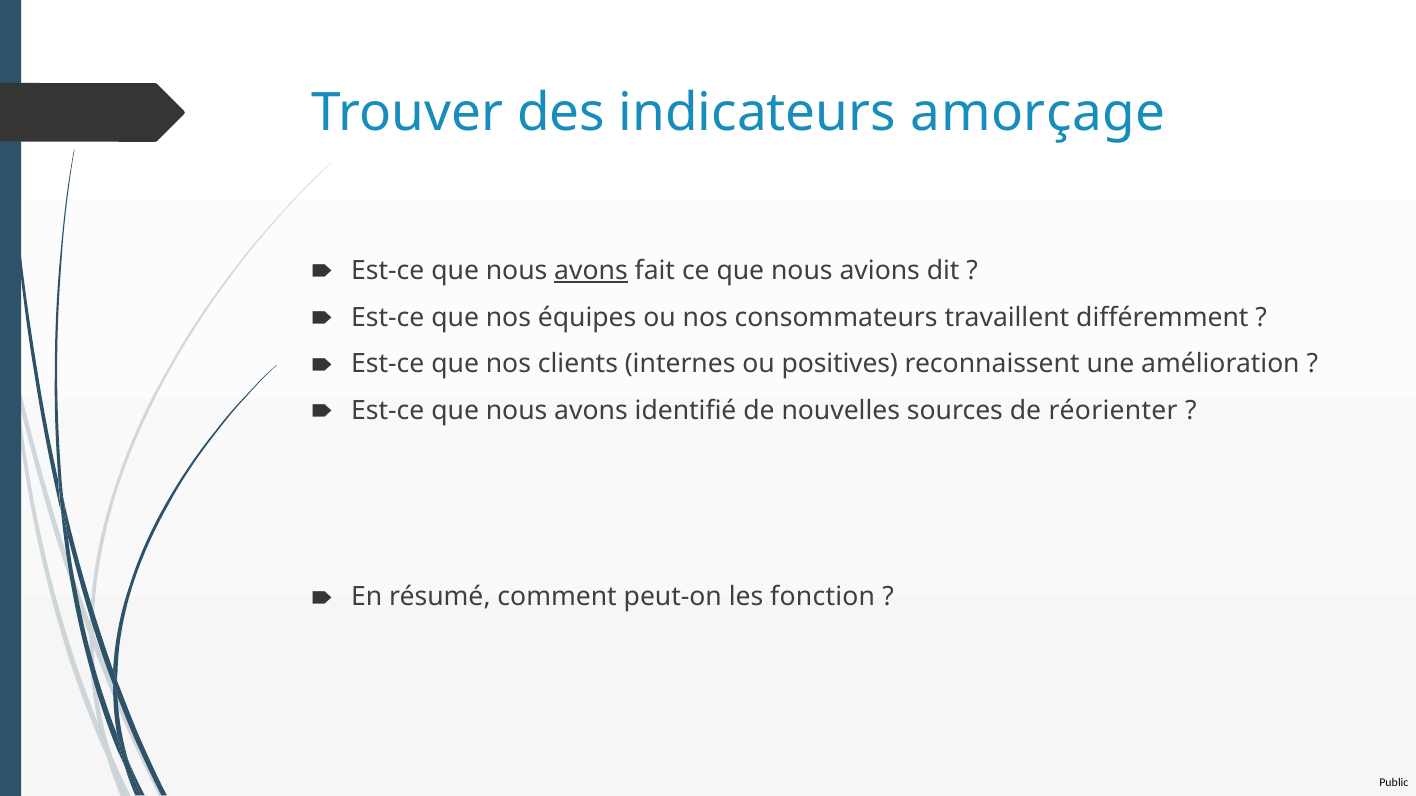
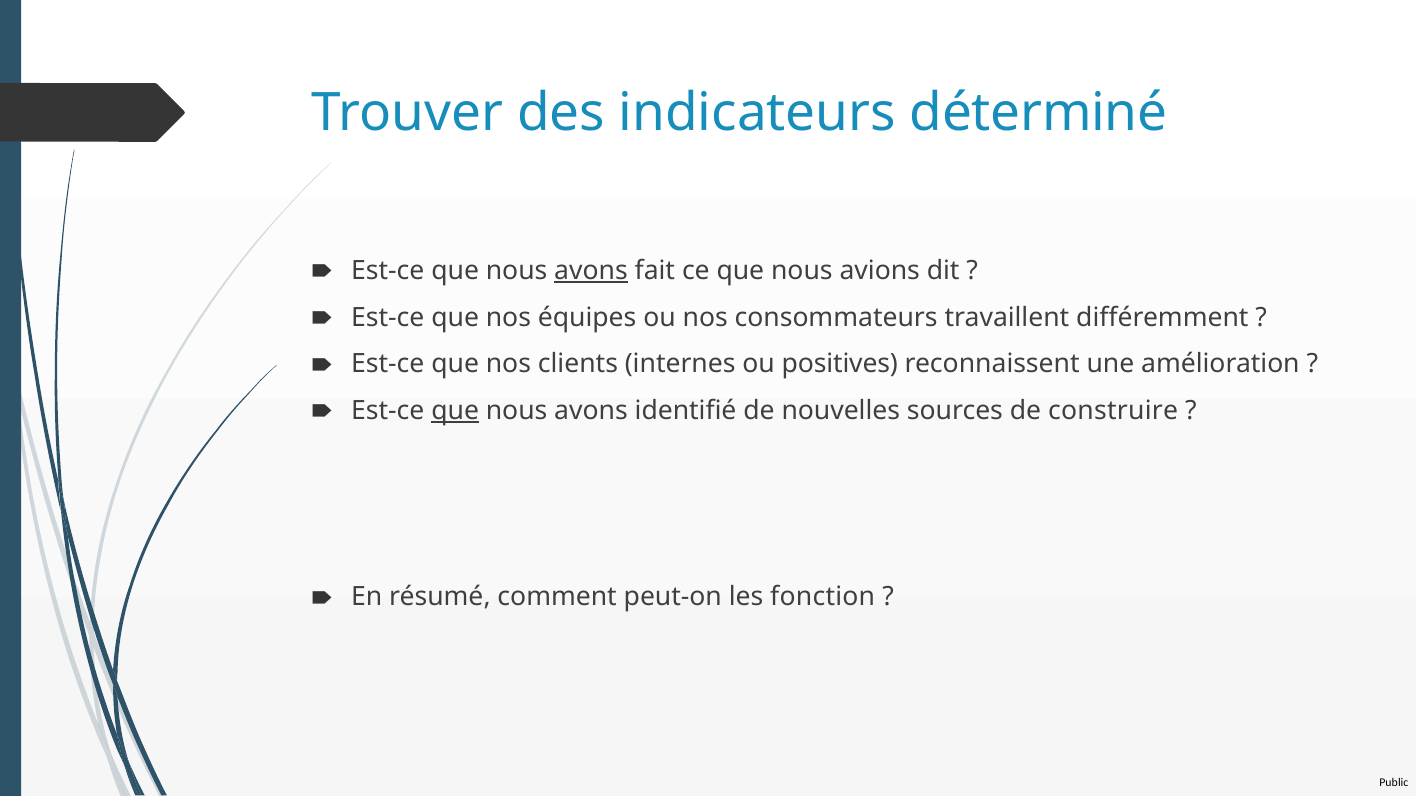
amorçage: amorçage -> déterminé (1039, 113)
que underline: none -> present (455, 411)
réorienter: réorienter -> construire (1113, 411)
